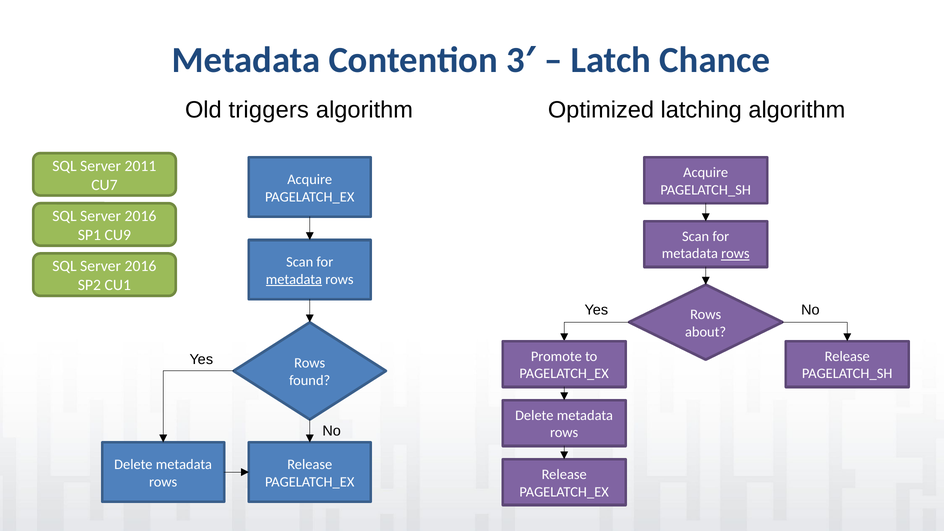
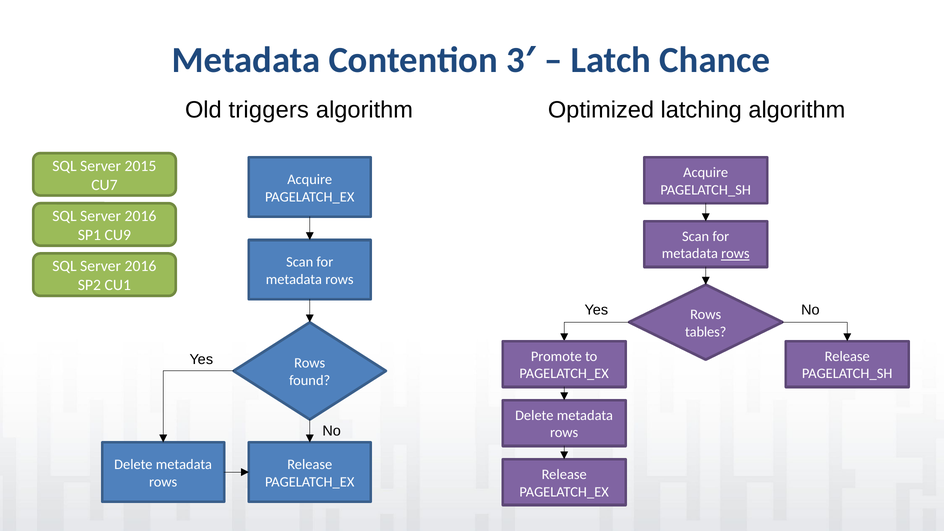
2011: 2011 -> 2015 (140, 166)
metadata underline: present -> none (294, 279)
about: about -> tables (706, 332)
